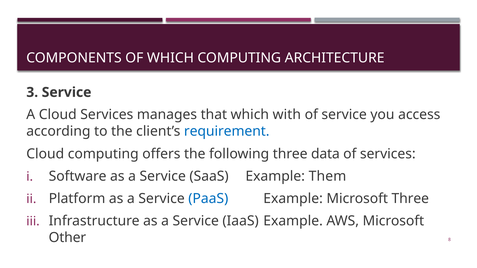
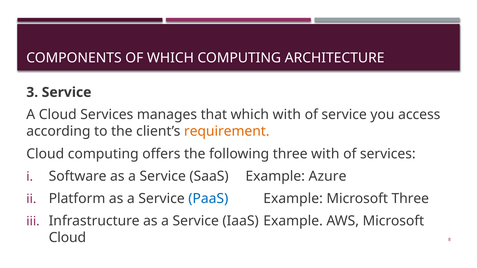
requirement colour: blue -> orange (227, 132)
three data: data -> with (325, 154)
Them: Them -> Azure (328, 176)
Other: Other -> Cloud (67, 238)
